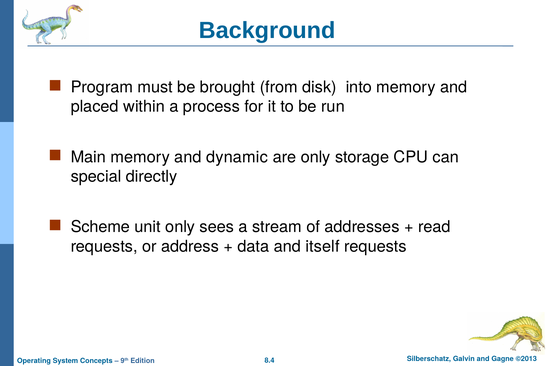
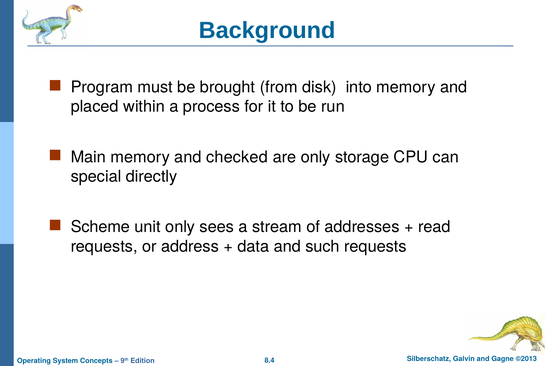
dynamic: dynamic -> checked (237, 157)
itself: itself -> such (323, 247)
